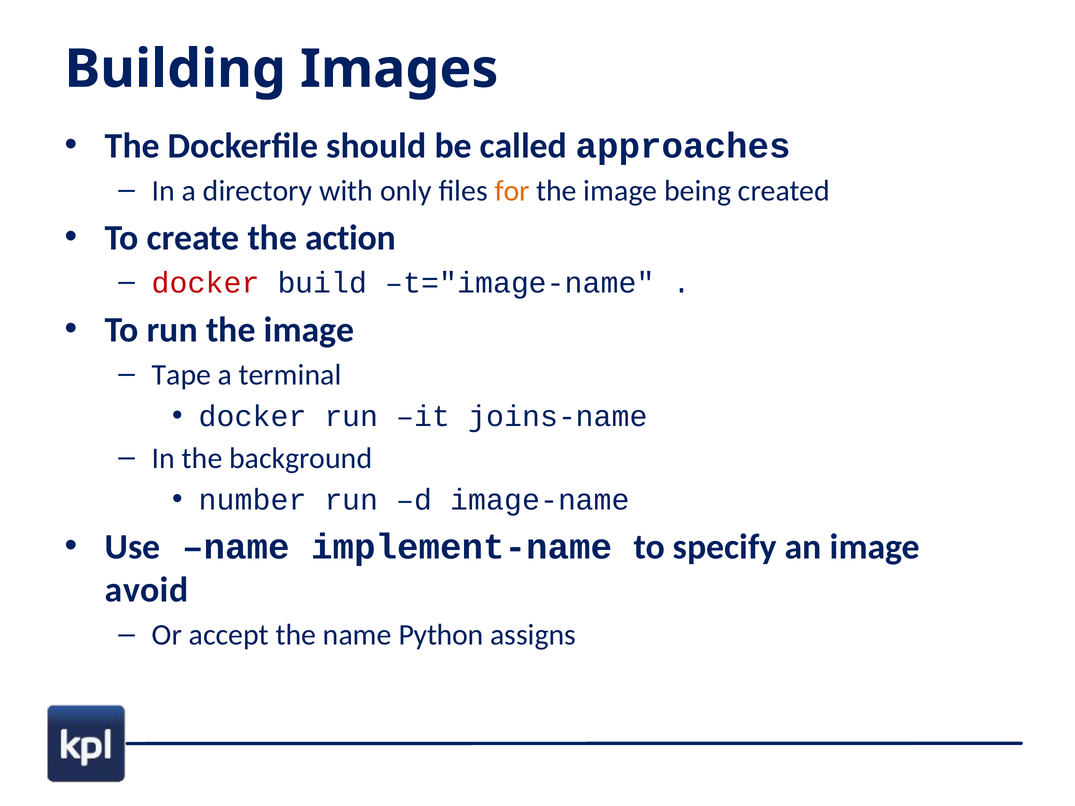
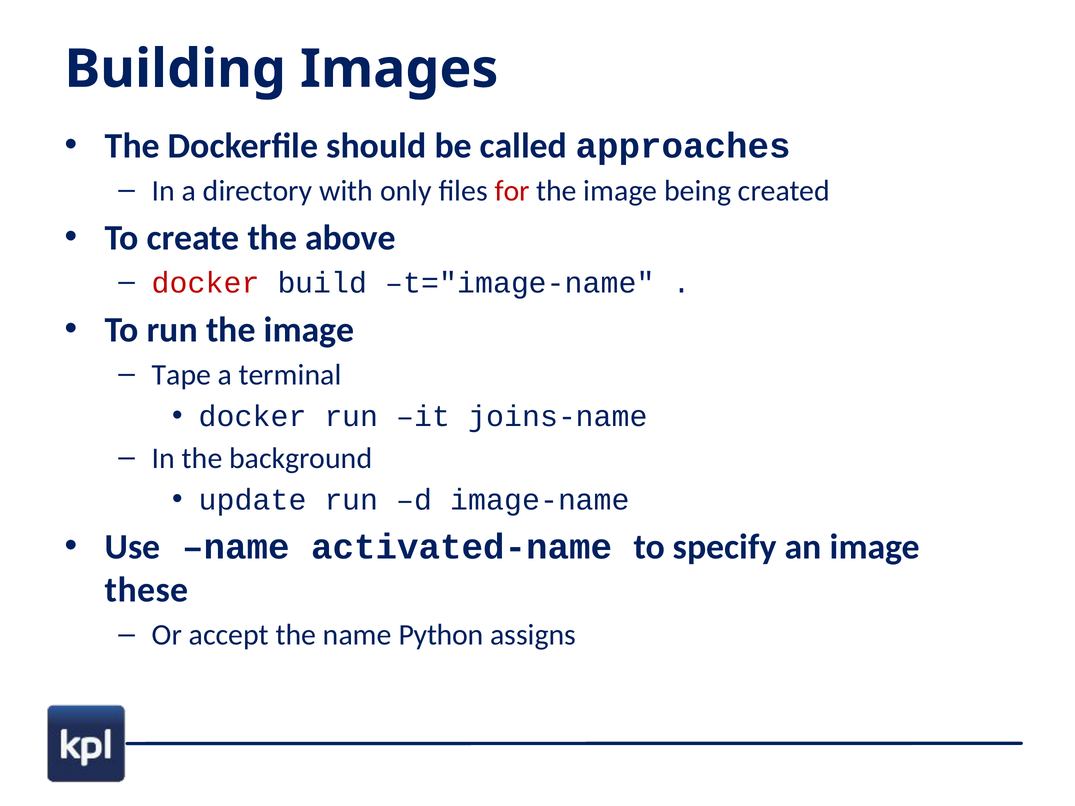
for colour: orange -> red (512, 191)
action: action -> above (350, 238)
number: number -> update (253, 500)
implement-name: implement-name -> activated-name (462, 547)
avoid: avoid -> these (147, 590)
